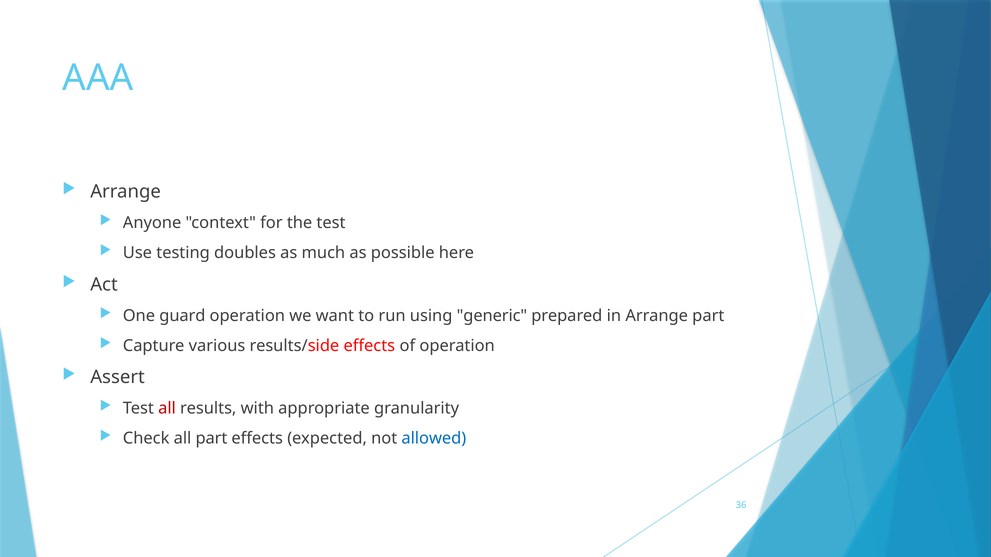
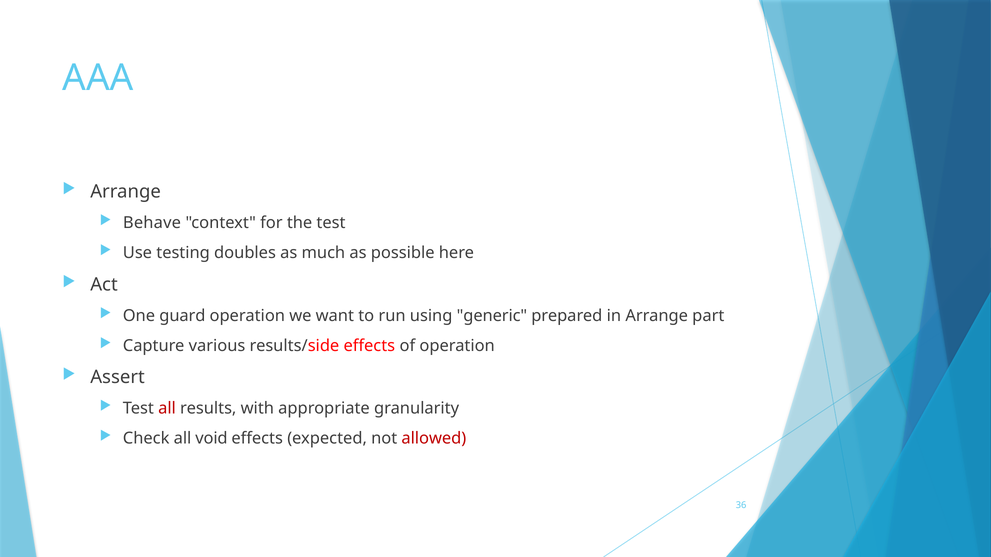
Anyone: Anyone -> Behave (152, 223)
all part: part -> void (211, 439)
allowed colour: blue -> red (434, 439)
